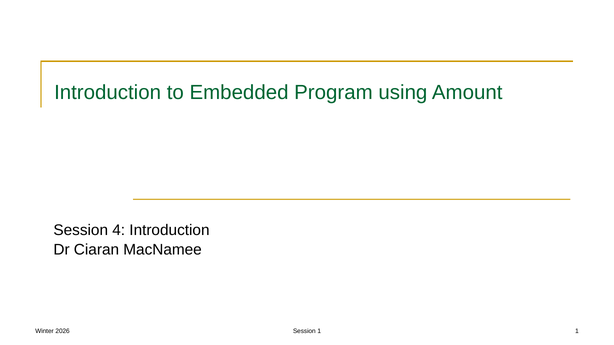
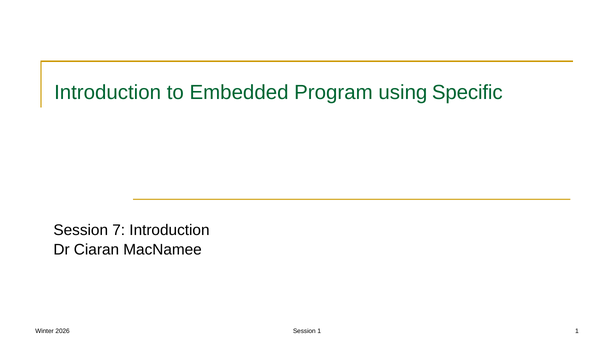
Amount: Amount -> Specific (467, 93)
4: 4 -> 7 (119, 230)
